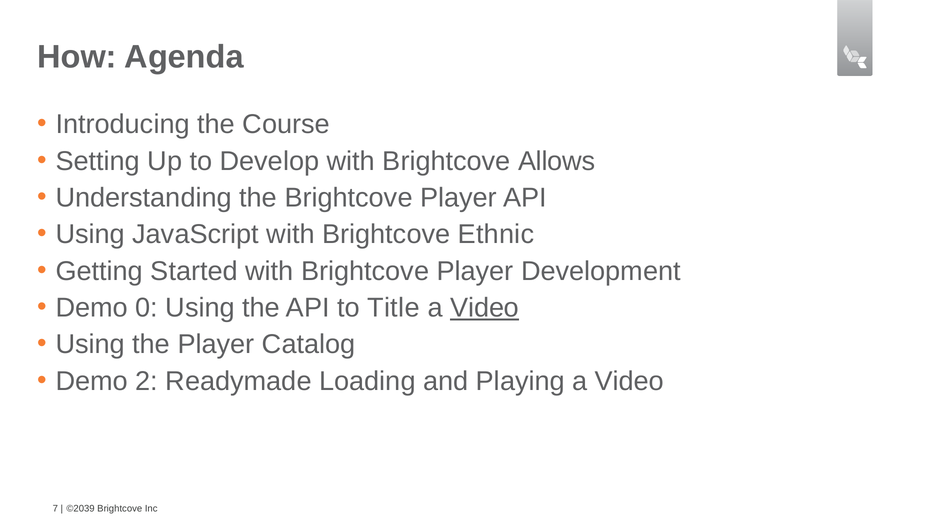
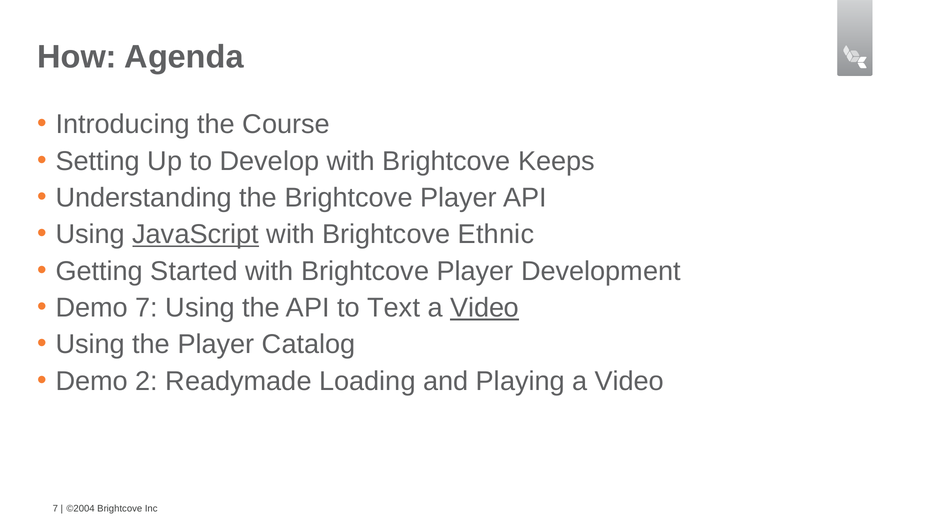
Allows: Allows -> Keeps (556, 161)
JavaScript underline: none -> present (196, 234)
Demo 0: 0 -> 7 (147, 308)
Title: Title -> Text (394, 308)
©2039: ©2039 -> ©2004 (81, 508)
